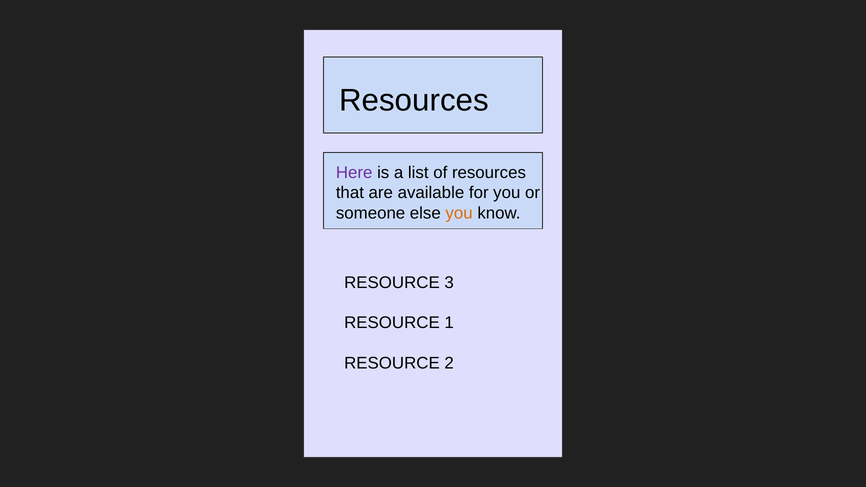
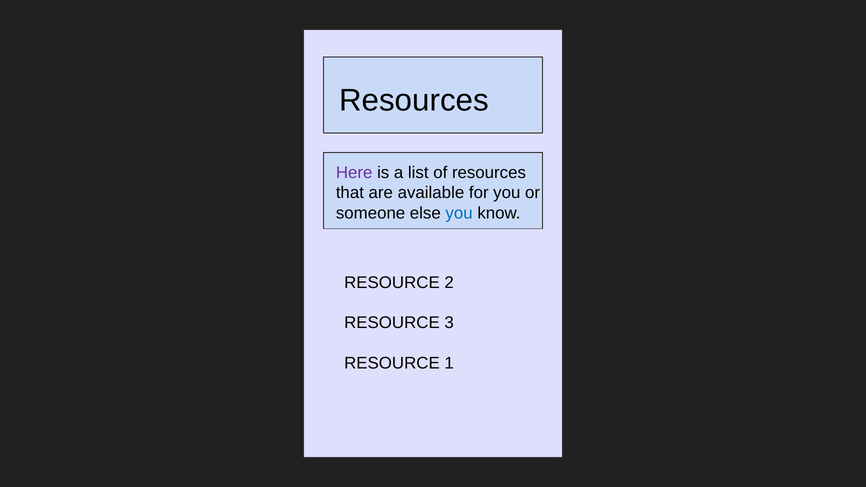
you colour: orange -> blue (459, 213)
3: 3 -> 2 (449, 283)
1: 1 -> 3 (449, 323)
2: 2 -> 1 (449, 363)
